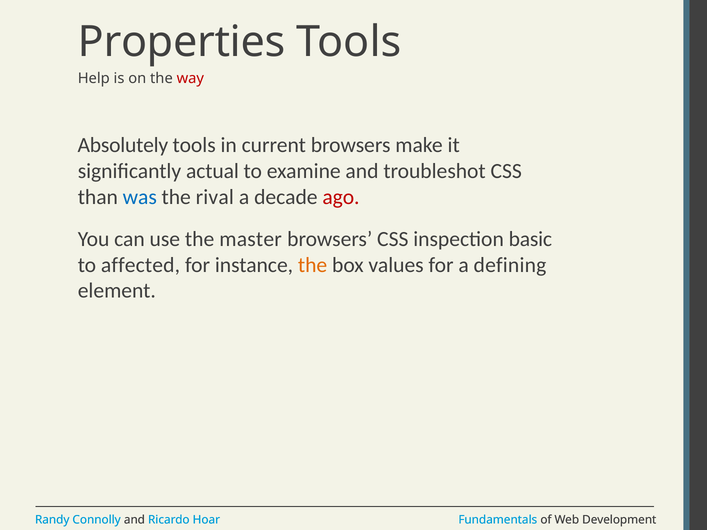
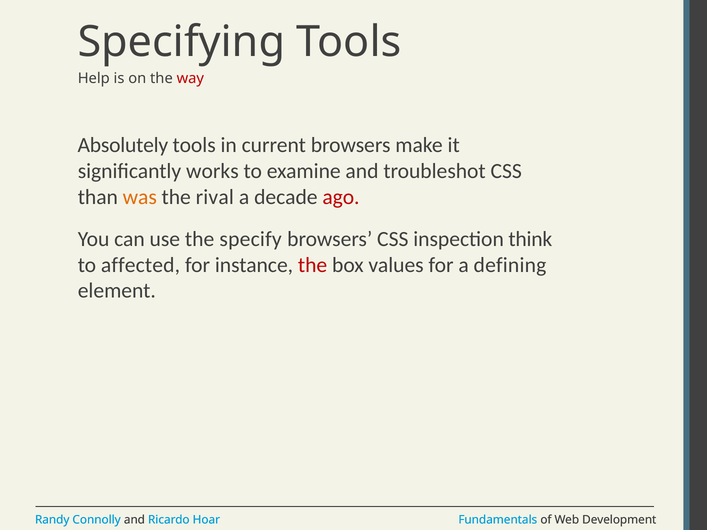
Properties: Properties -> Specifying (181, 42)
actual: actual -> works (212, 171)
was colour: blue -> orange (140, 197)
master: master -> specify (251, 239)
basic: basic -> think (530, 239)
the colour: orange -> red (313, 265)
